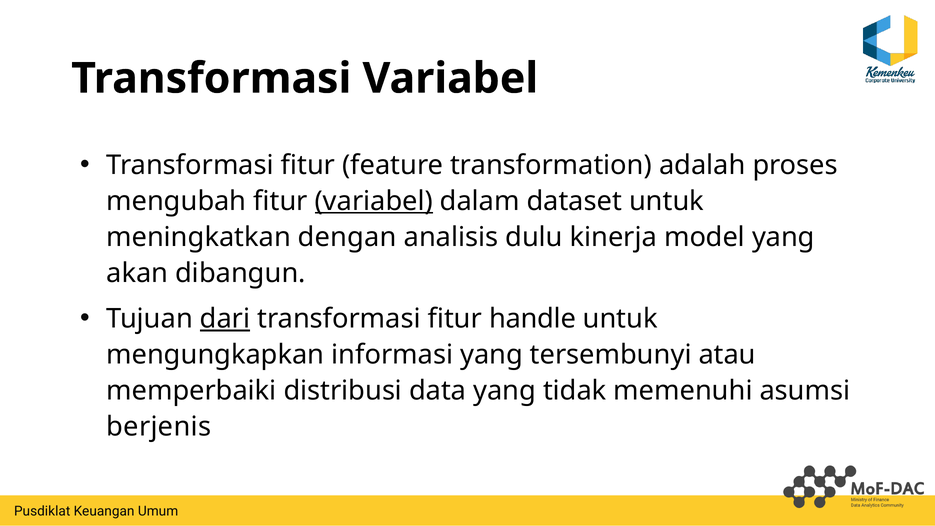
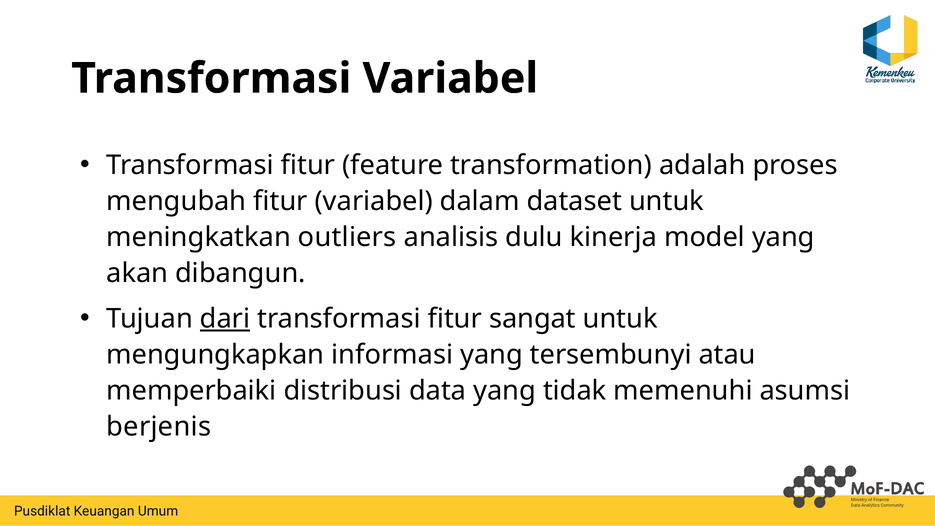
variabel underline: present -> none (374, 201)
dengan: dengan -> outliers (347, 237)
handle: handle -> sangat (532, 319)
